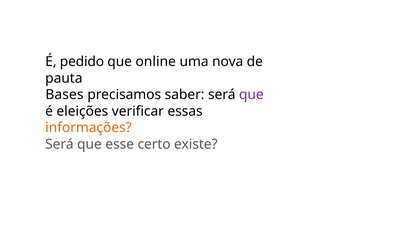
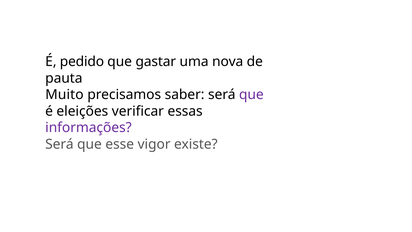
online: online -> gastar (156, 62)
Bases: Bases -> Muito (64, 95)
informações colour: orange -> purple (88, 128)
certo: certo -> vigor (154, 144)
